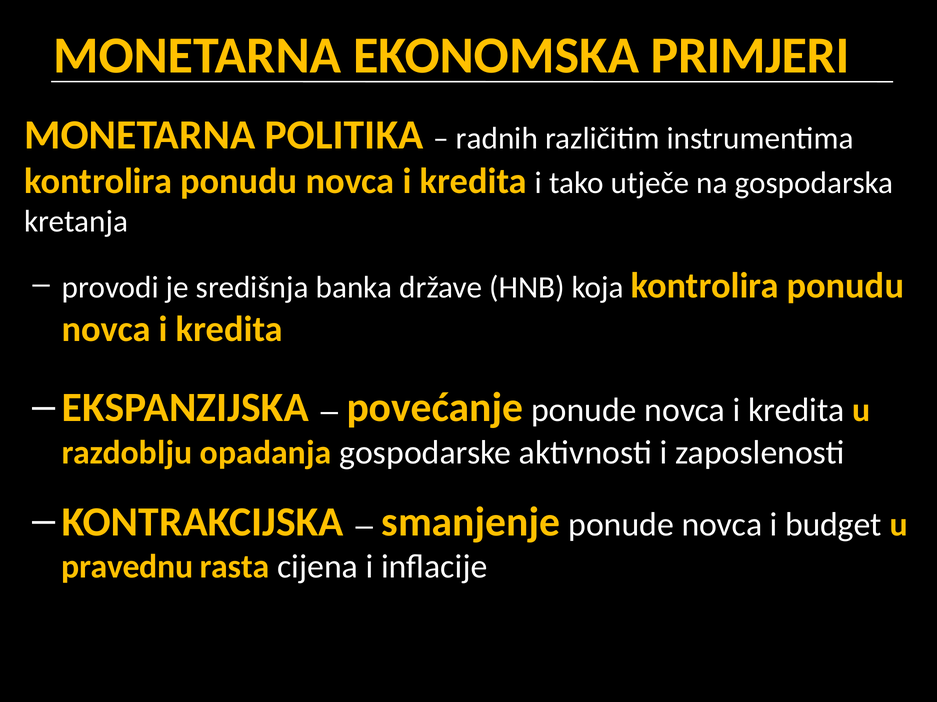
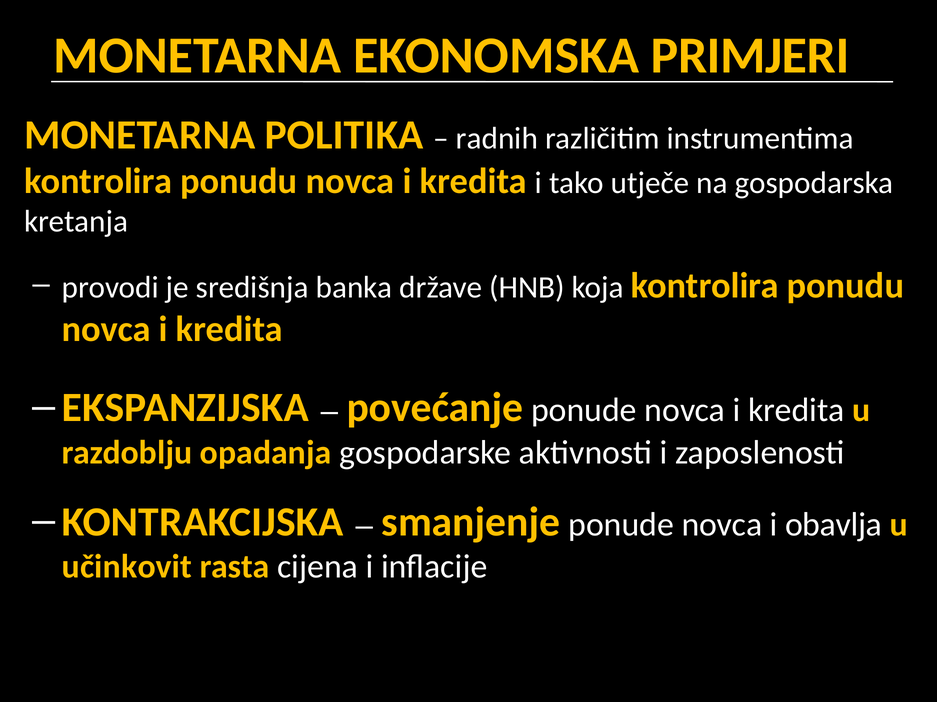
budget: budget -> obavlja (834, 525)
pravednu: pravednu -> učinkovit (127, 567)
